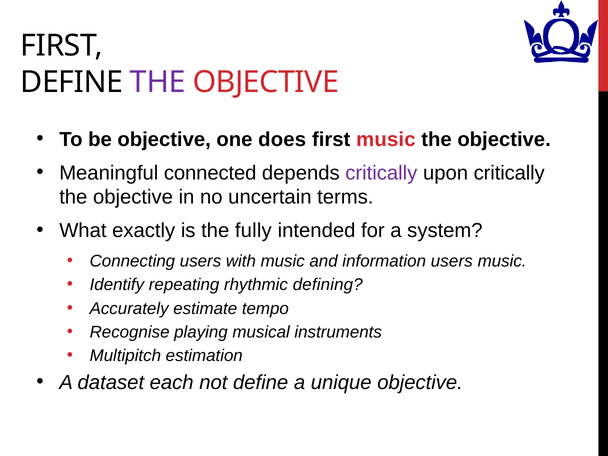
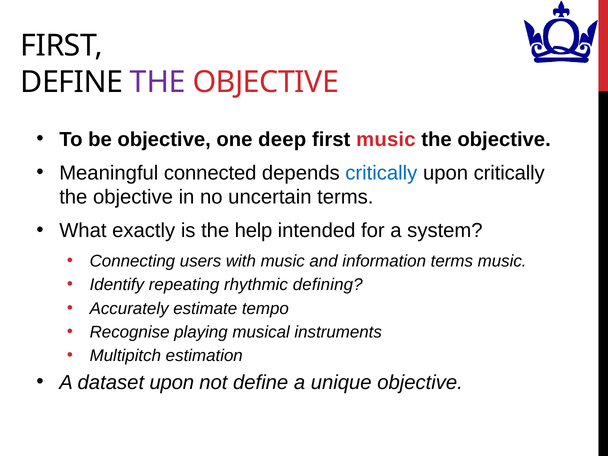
does: does -> deep (282, 139)
critically colour: purple -> blue (381, 173)
fully: fully -> help (254, 231)
information users: users -> terms (452, 261)
dataset each: each -> upon (172, 382)
